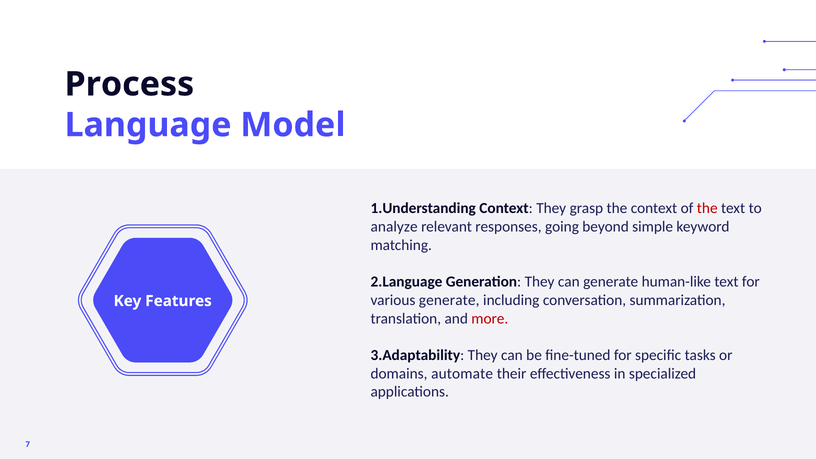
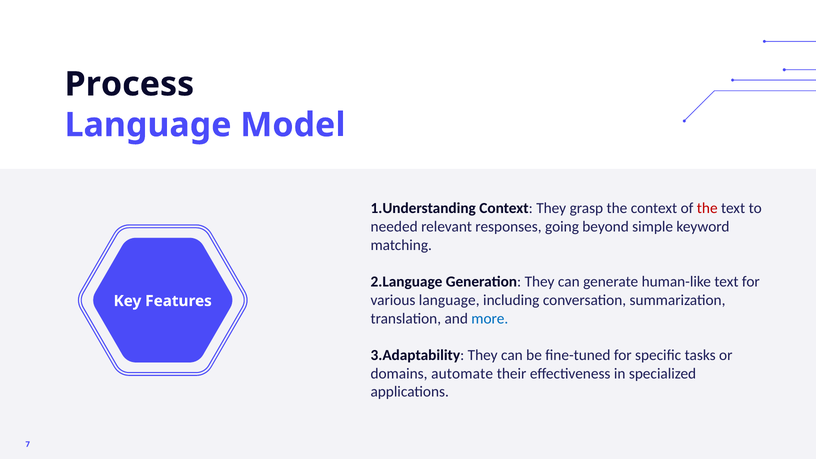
analyze: analyze -> needed (394, 227)
various generate: generate -> language (449, 300)
more colour: red -> blue (490, 318)
